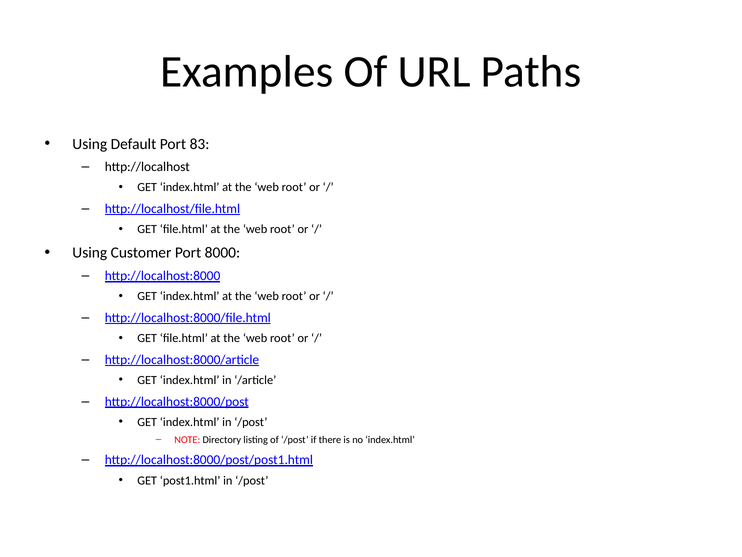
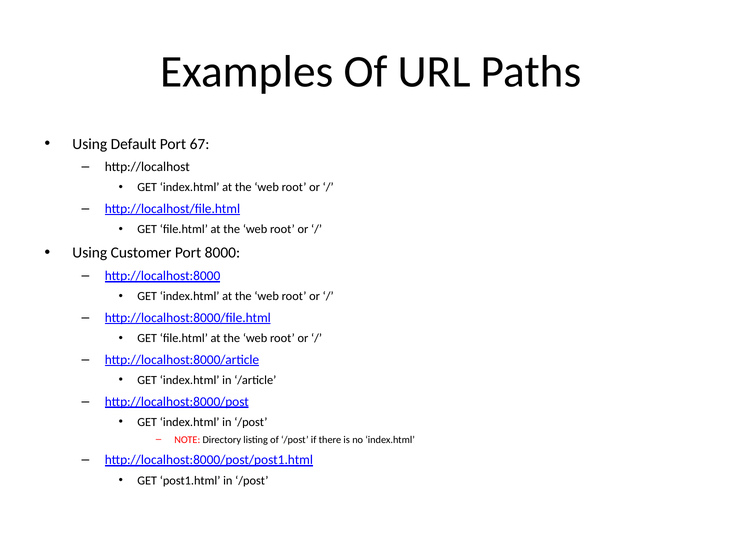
83: 83 -> 67 (200, 144)
